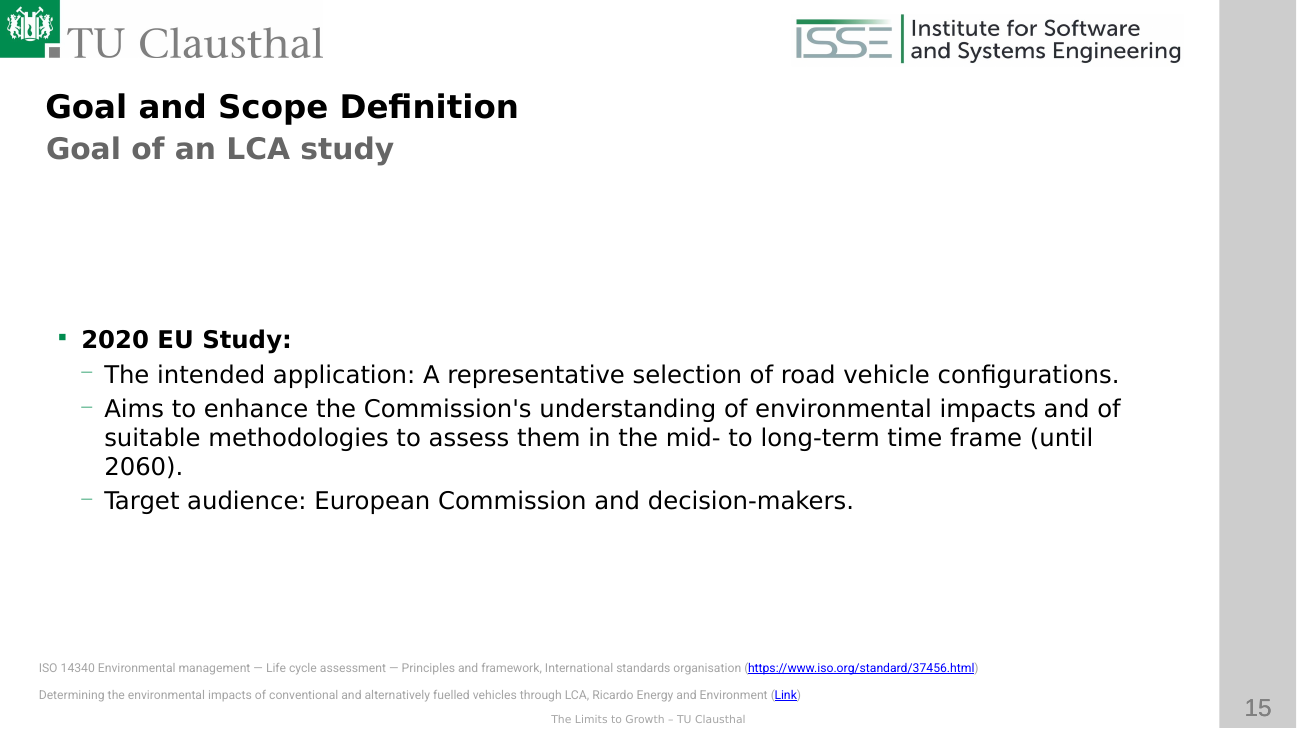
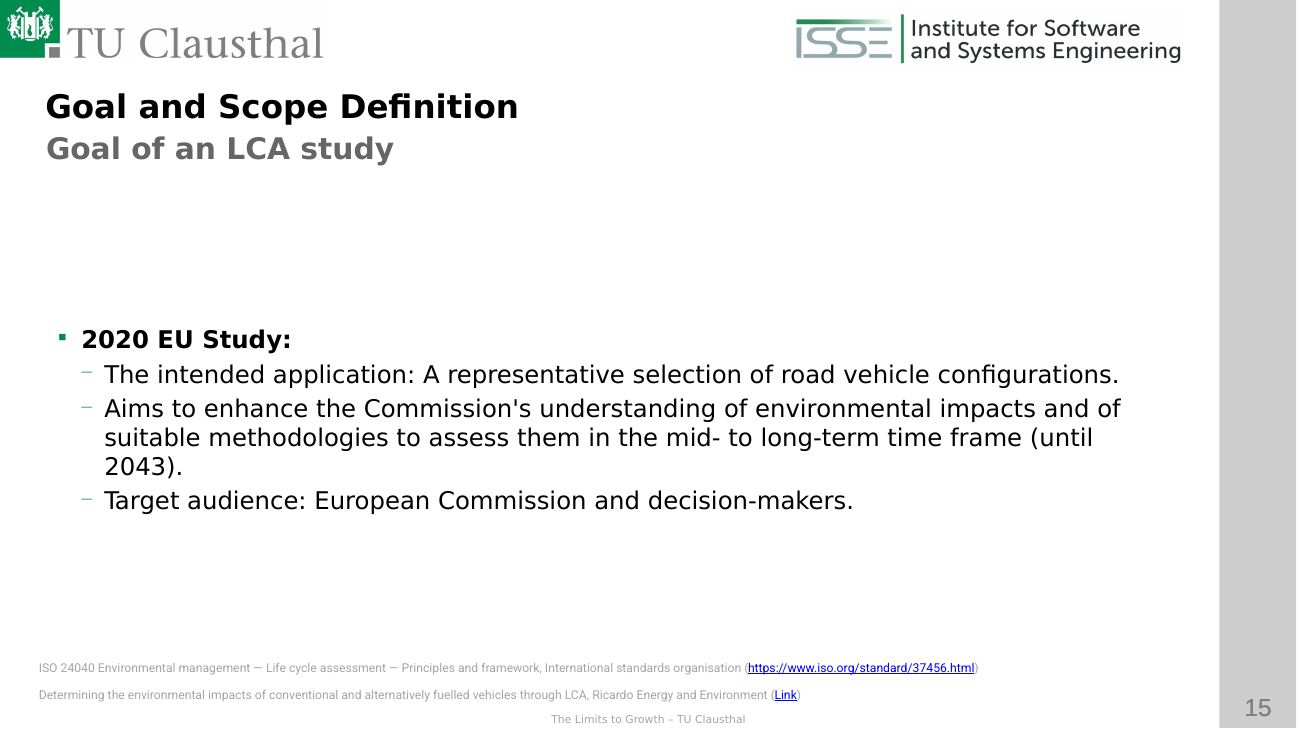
2060: 2060 -> 2043 (144, 467)
14340: 14340 -> 24040 (78, 668)
